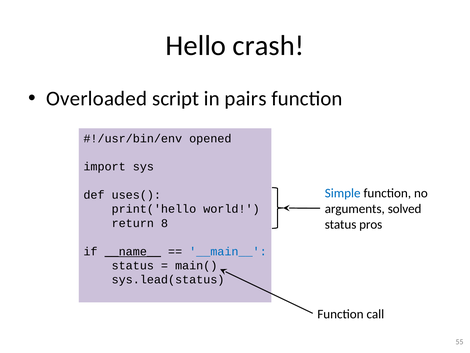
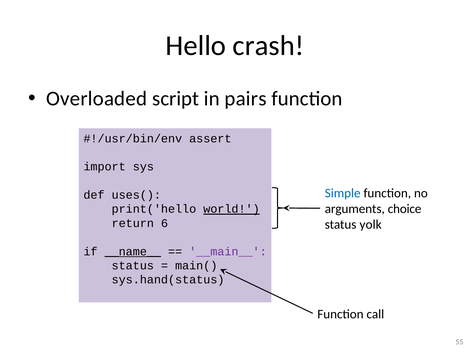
opened: opened -> assert (210, 138)
solved: solved -> choice (405, 209)
world underline: none -> present (231, 209)
8: 8 -> 6 (165, 223)
pros: pros -> yolk (371, 224)
__main__ colour: blue -> purple (228, 251)
sys.lead(status: sys.lead(status -> sys.hand(status (168, 279)
